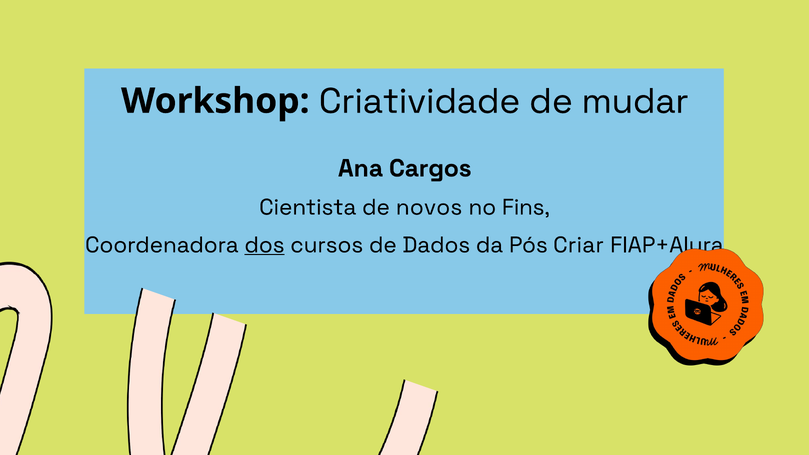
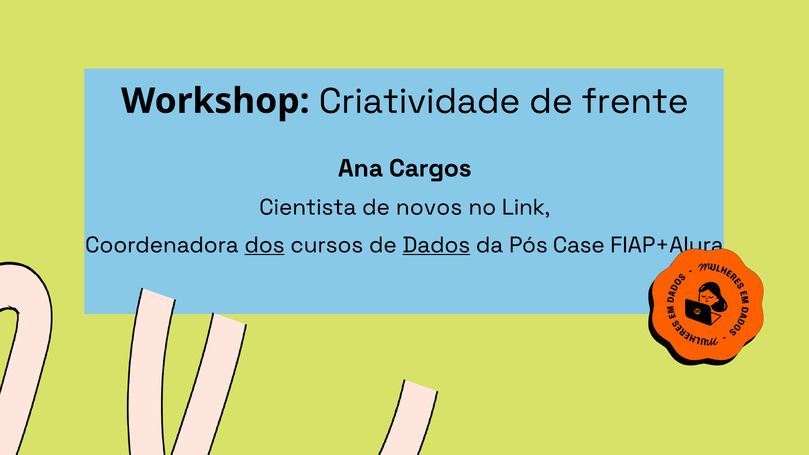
mudar: mudar -> frente (635, 101)
Fins: Fins -> Link (526, 207)
Dados underline: none -> present (436, 245)
Criar: Criar -> Case (579, 245)
